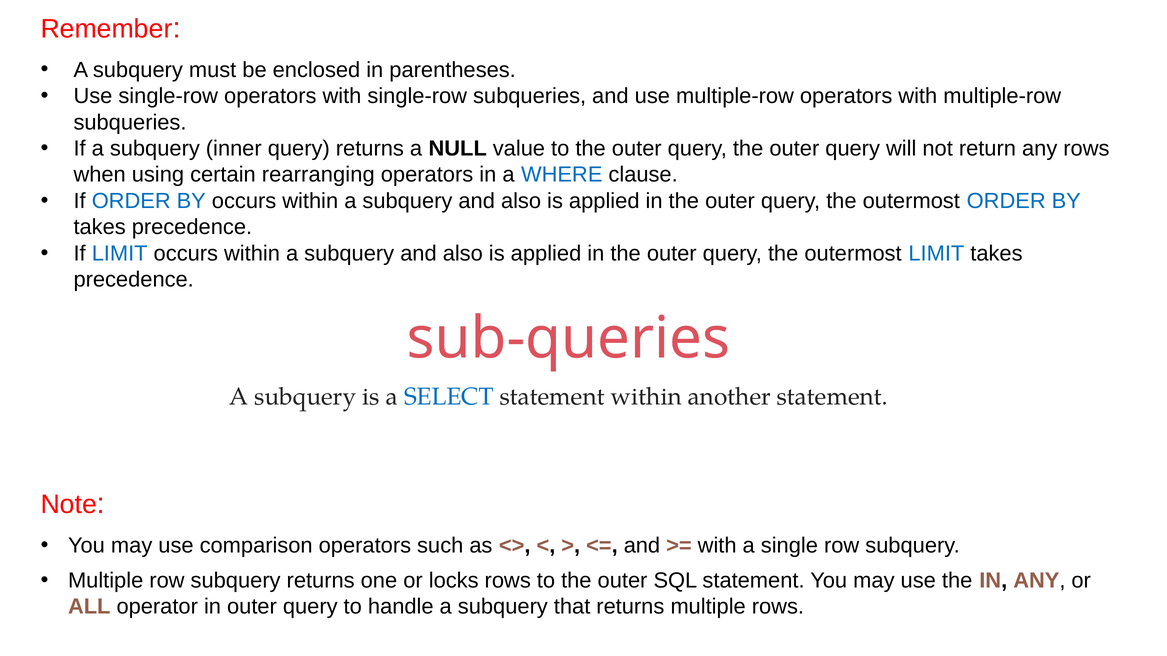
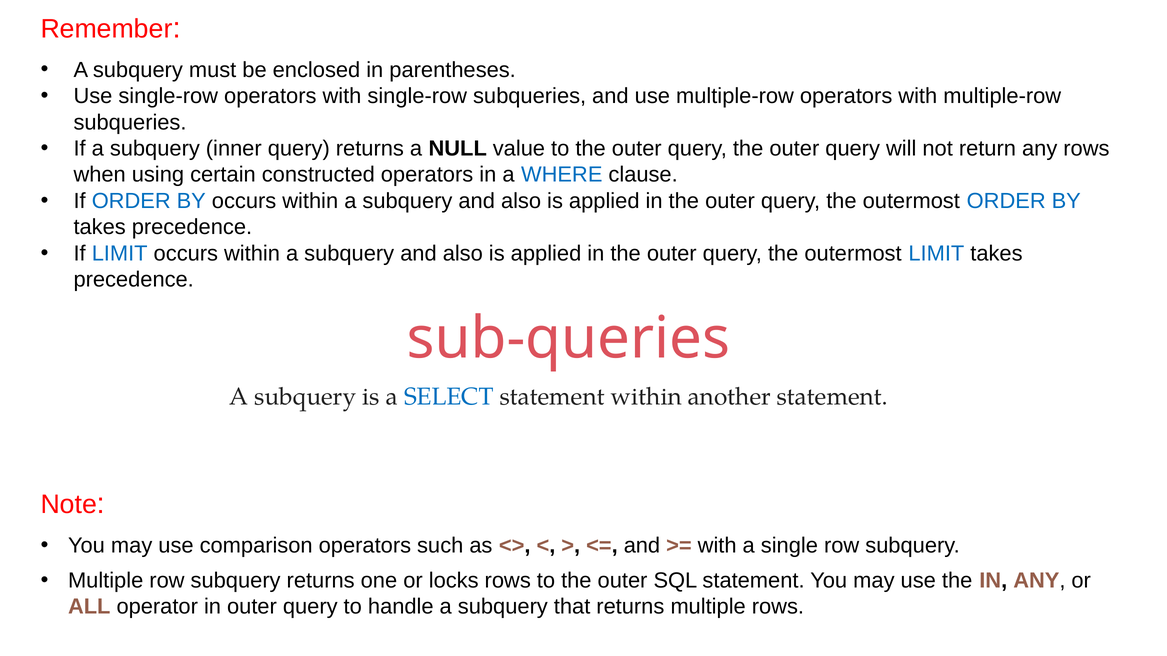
rearranging: rearranging -> constructed (318, 175)
